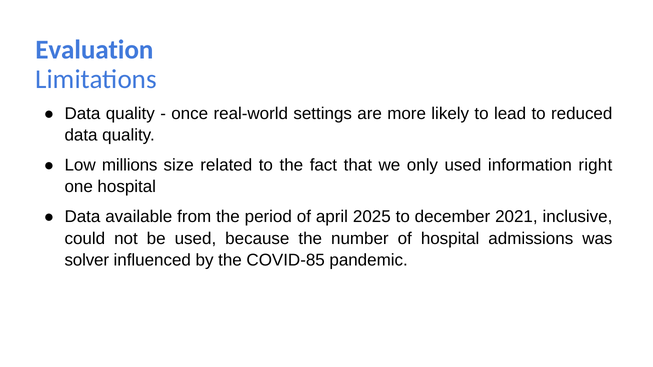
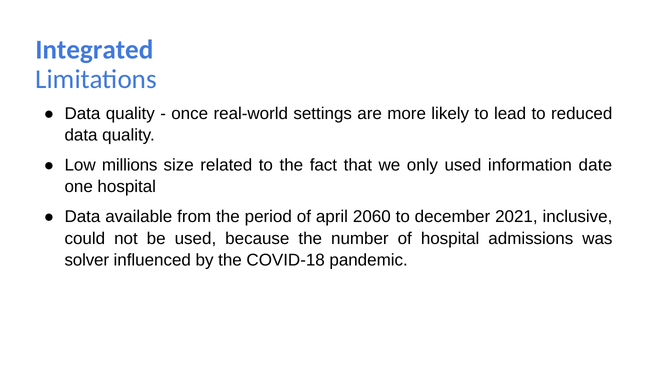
Evaluation: Evaluation -> Integrated (94, 50)
right: right -> date (595, 165)
2025: 2025 -> 2060 (372, 217)
COVID-85: COVID-85 -> COVID-18 (286, 260)
